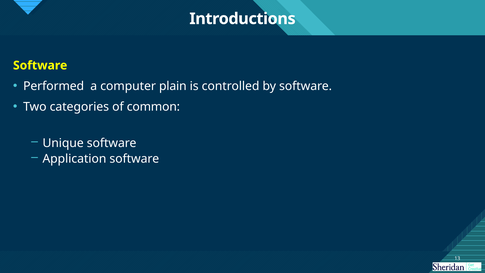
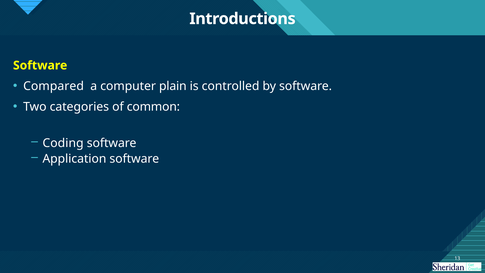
Performed: Performed -> Compared (54, 86)
Unique: Unique -> Coding (63, 143)
